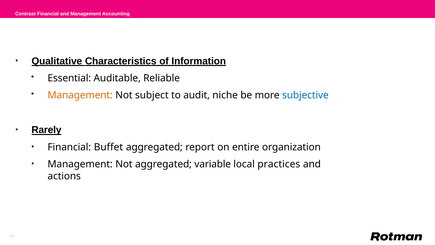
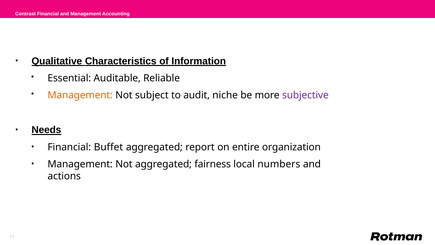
subjective colour: blue -> purple (305, 95)
Rarely: Rarely -> Needs (46, 130)
variable: variable -> fairness (213, 164)
practices: practices -> numbers (279, 164)
